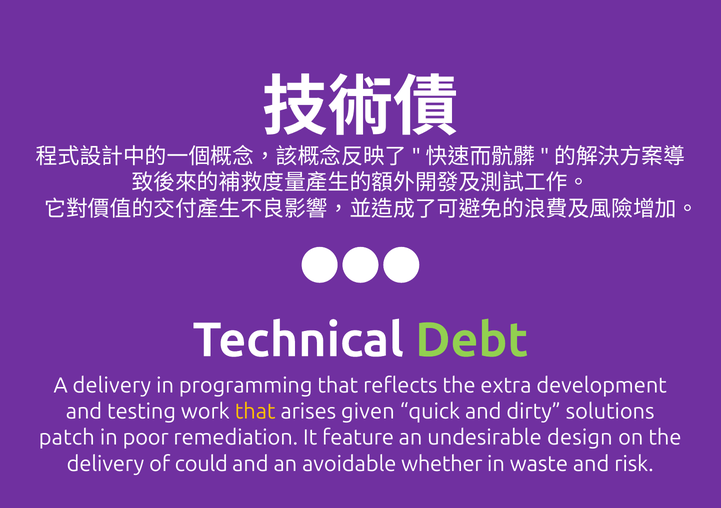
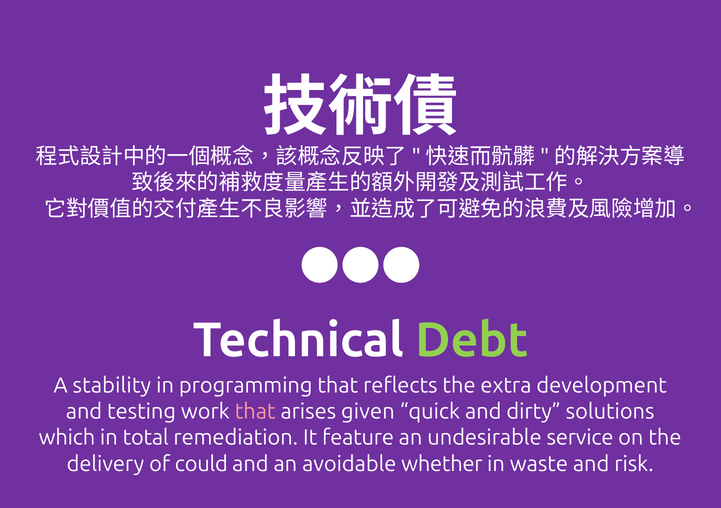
A delivery: delivery -> stability (112, 385)
that colour: yellow -> pink (255, 412)
patch: patch -> which (67, 438)
poor: poor -> total (146, 438)
design: design -> service (580, 438)
